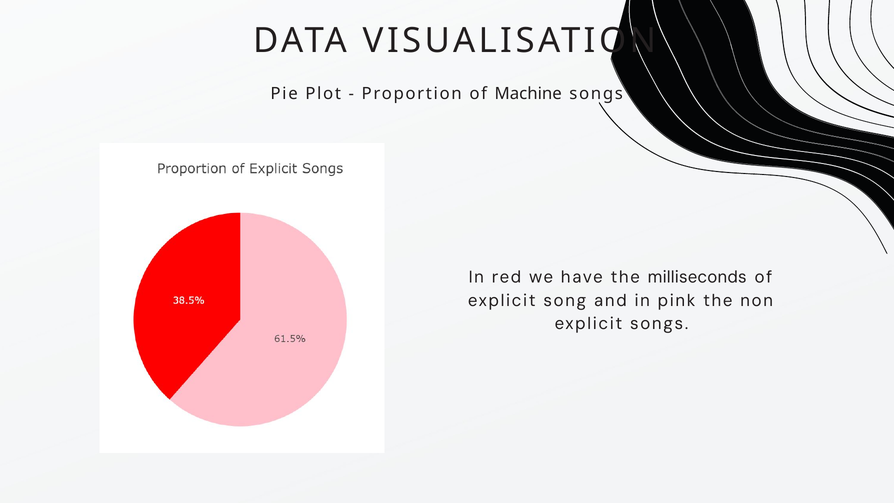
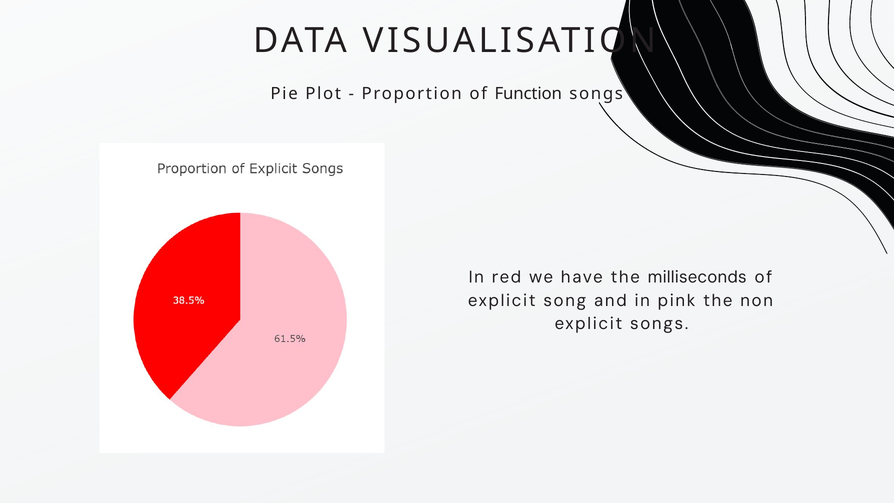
Machine: Machine -> Function (528, 94)
